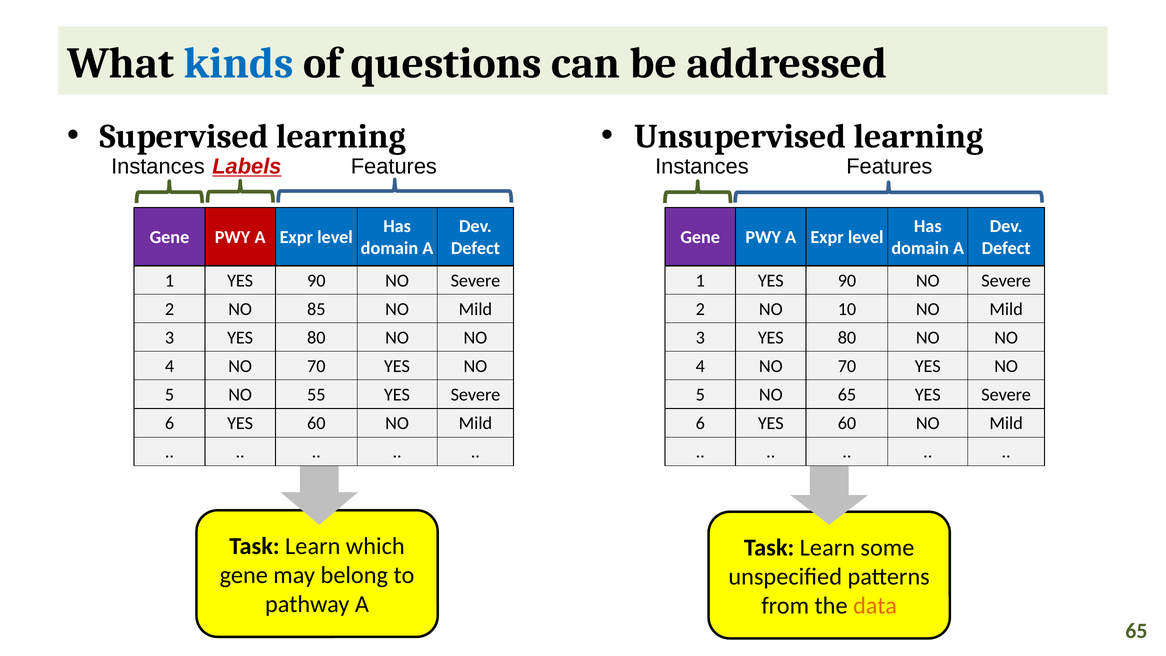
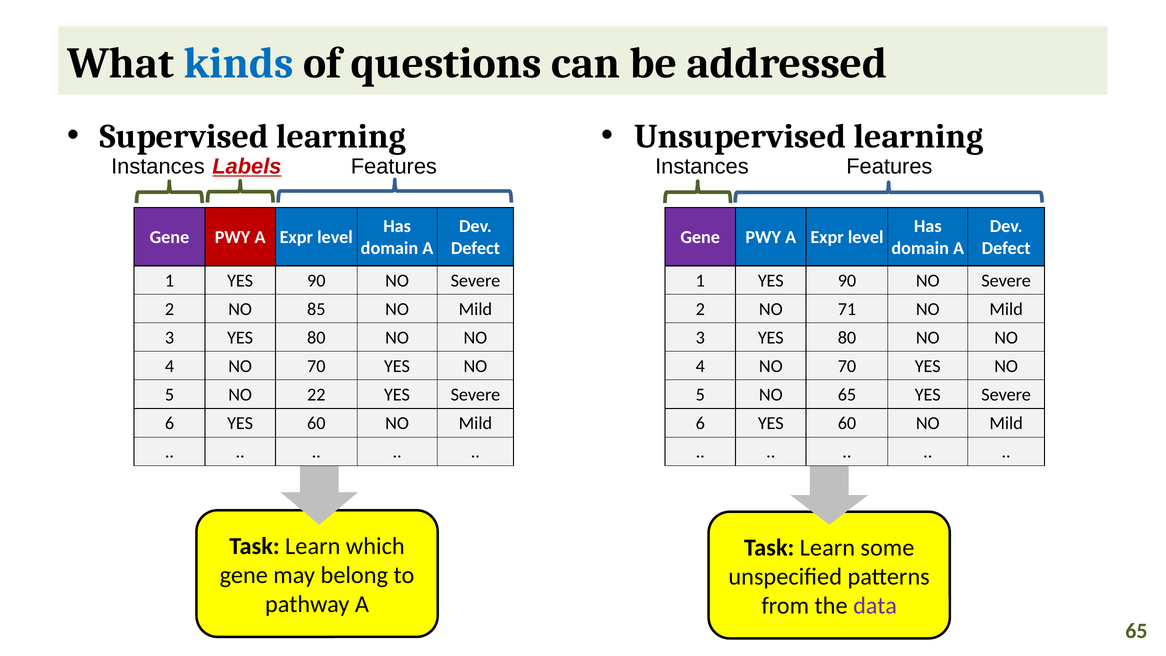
10: 10 -> 71 (847, 309)
55: 55 -> 22 (316, 395)
data colour: orange -> purple (875, 606)
